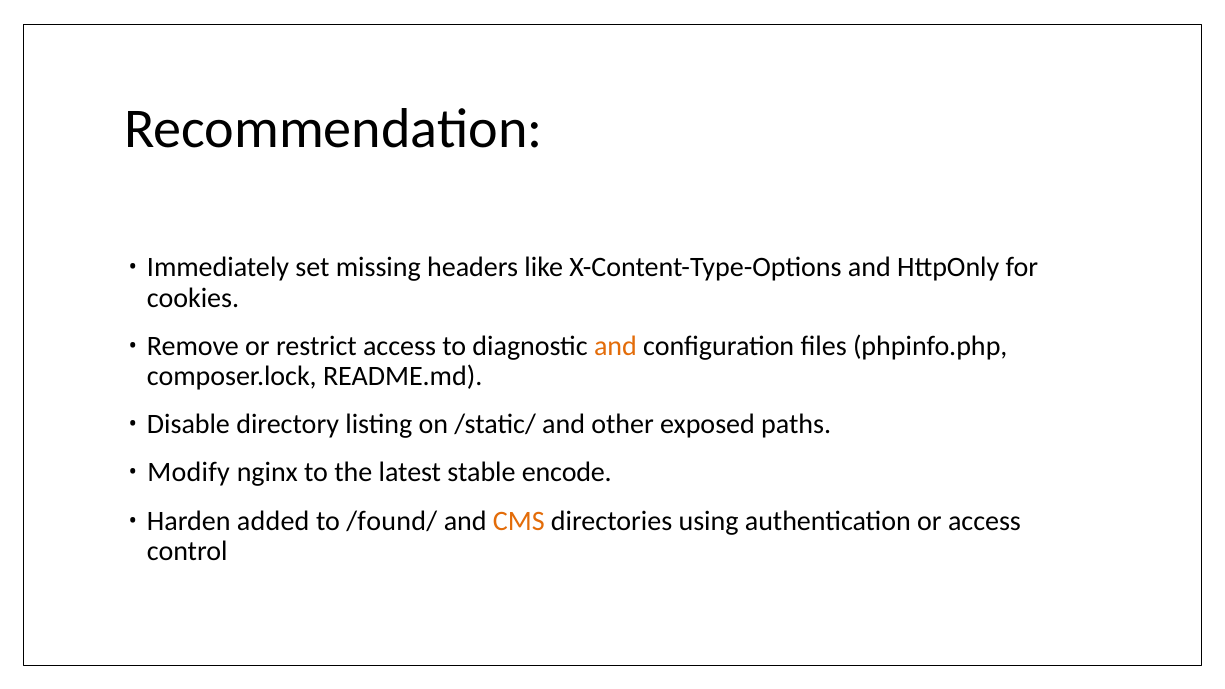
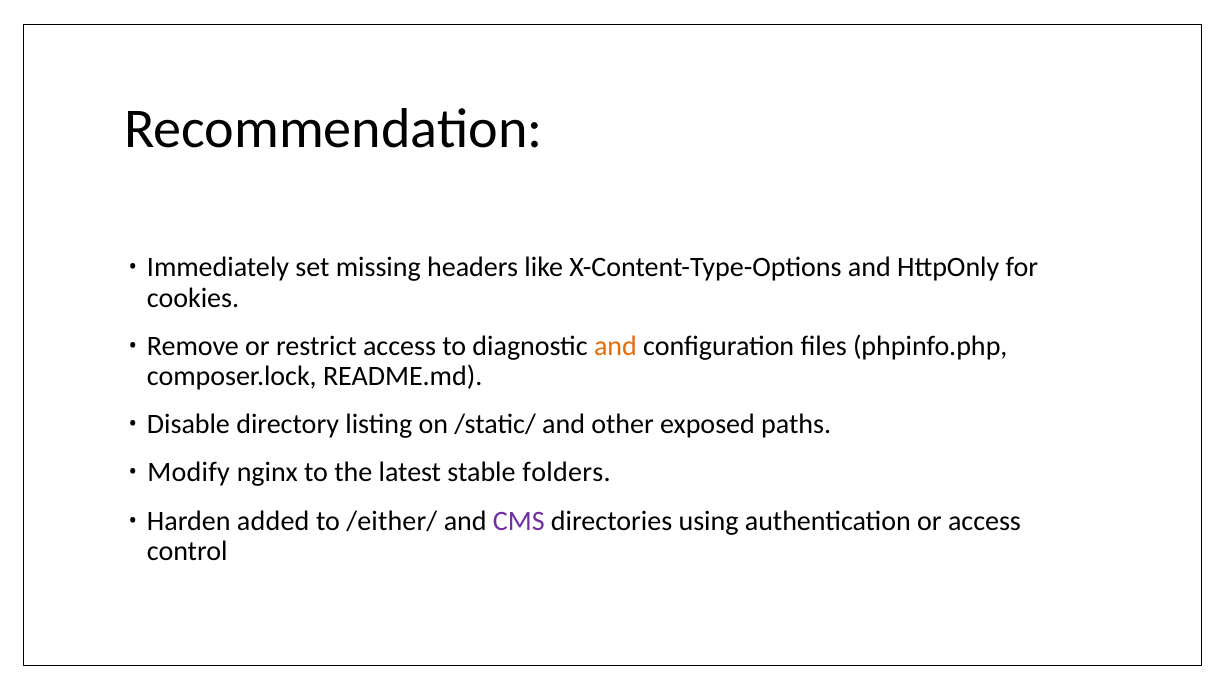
encode: encode -> folders (567, 473)
/found/: /found/ -> /either/ (392, 521)
CMS colour: orange -> purple (519, 521)
